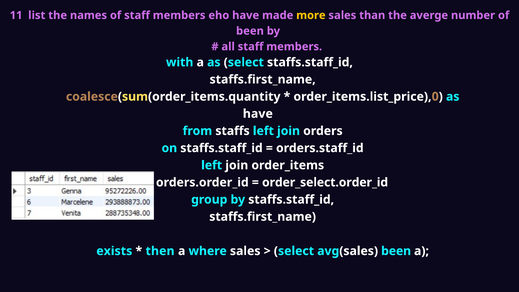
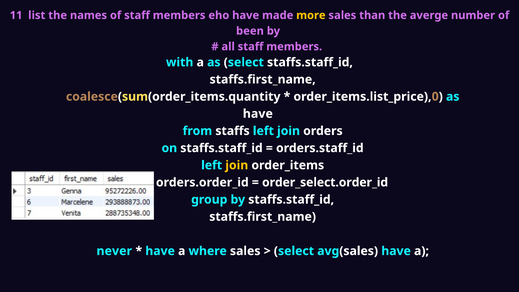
join colour: white -> yellow (237, 165)
exists: exists -> never (114, 251)
then: then -> have (160, 251)
avg(sales been: been -> have (396, 251)
